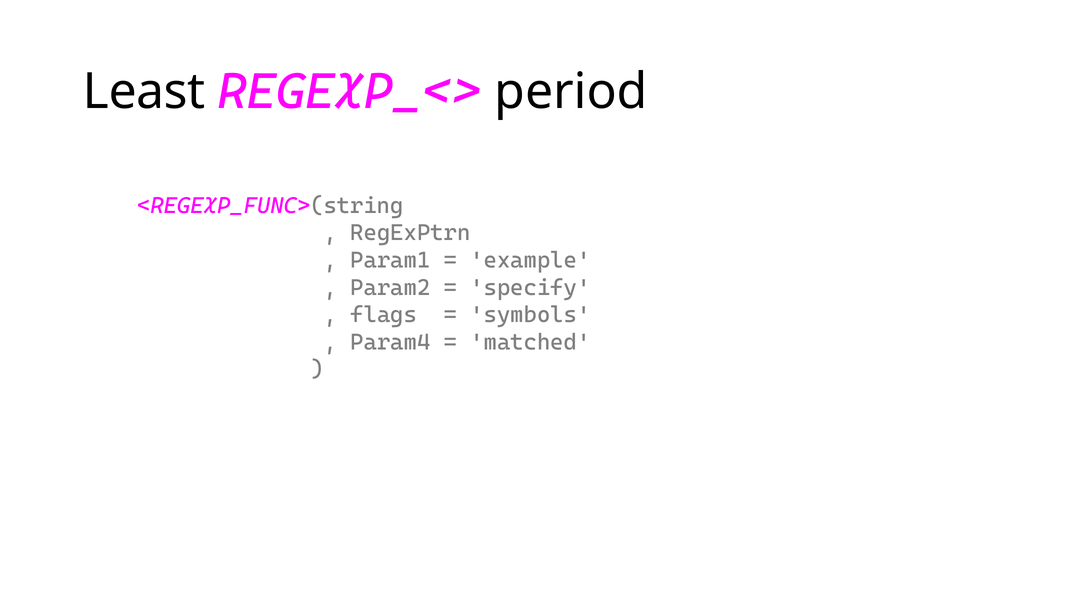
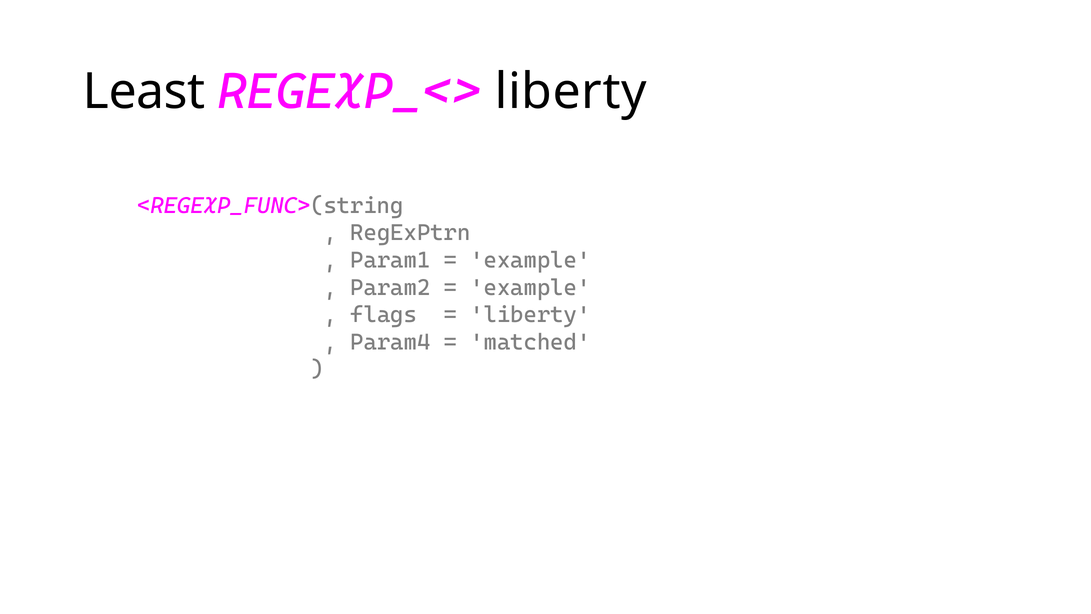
REGEXP_<> period: period -> liberty (571, 92)
specify: specify -> example (530, 287)
symbols: symbols -> liberty (530, 315)
